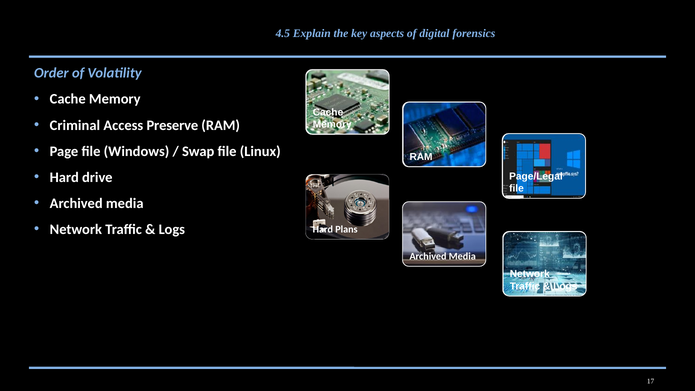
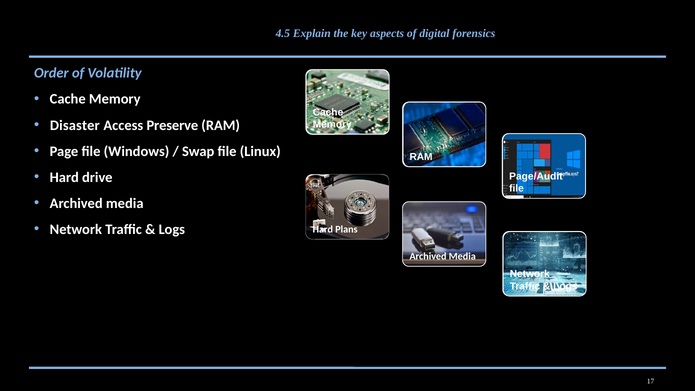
Criminal: Criminal -> Disaster (75, 125)
Page/Legal: Page/Legal -> Page/Audit (536, 176)
